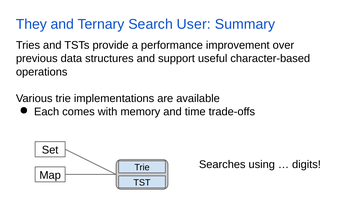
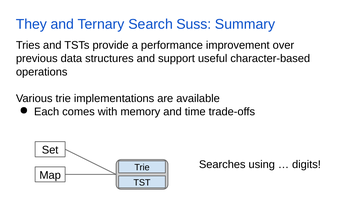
User: User -> Suss (194, 24)
